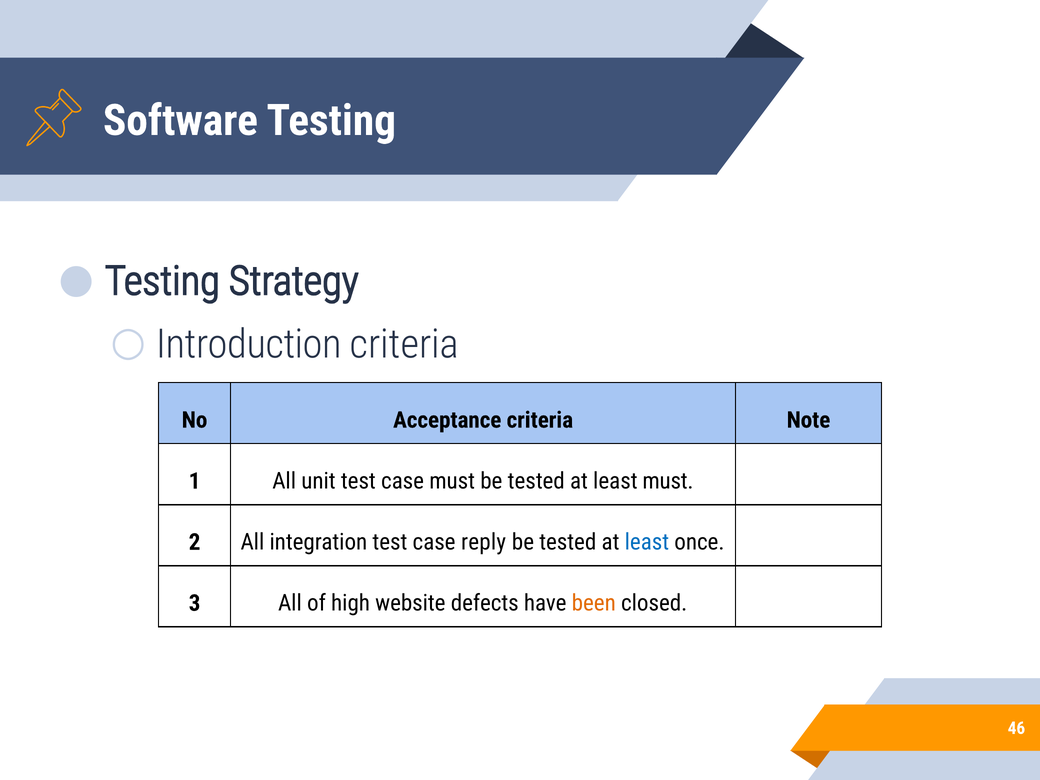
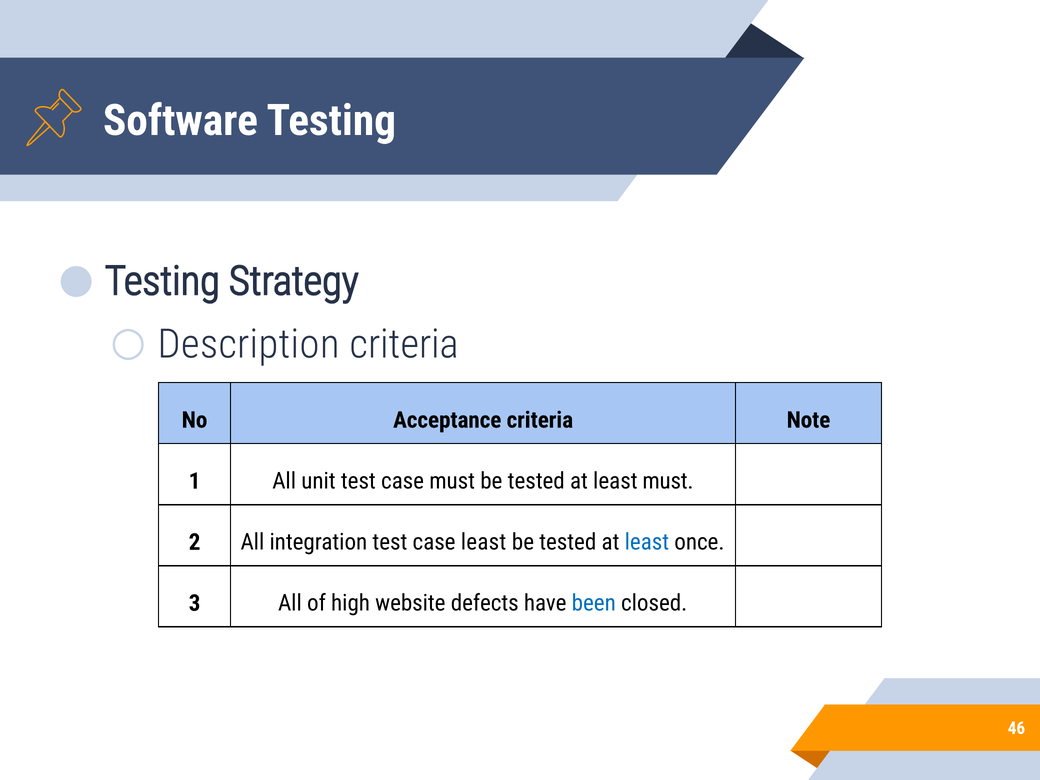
Introduction: Introduction -> Description (249, 344)
case reply: reply -> least (484, 542)
been colour: orange -> blue (594, 603)
